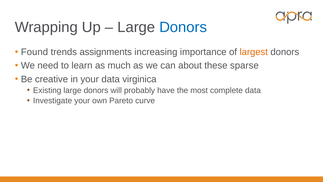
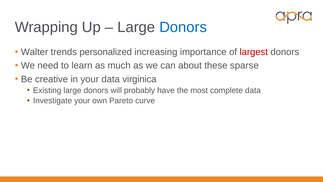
Found: Found -> Walter (35, 52)
assignments: assignments -> personalized (106, 52)
largest colour: orange -> red (254, 52)
